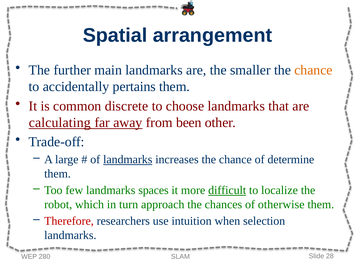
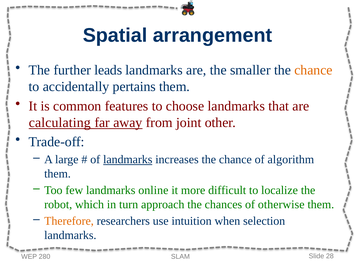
main: main -> leads (108, 70)
discrete: discrete -> features (127, 106)
been: been -> joint (189, 123)
determine: determine -> algorithm (291, 160)
spaces: spaces -> online (153, 190)
difficult underline: present -> none (227, 190)
Therefore colour: red -> orange (69, 221)
